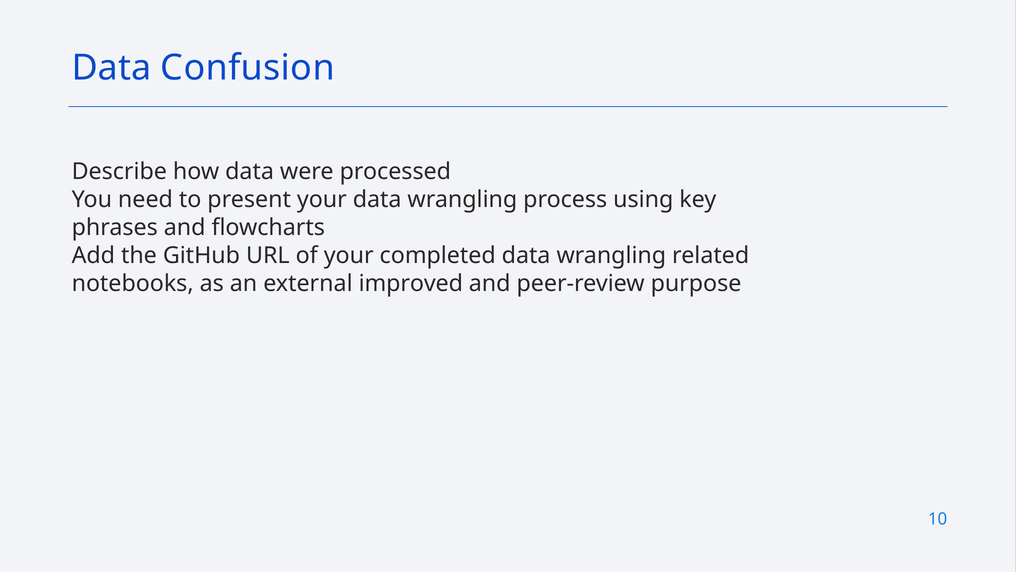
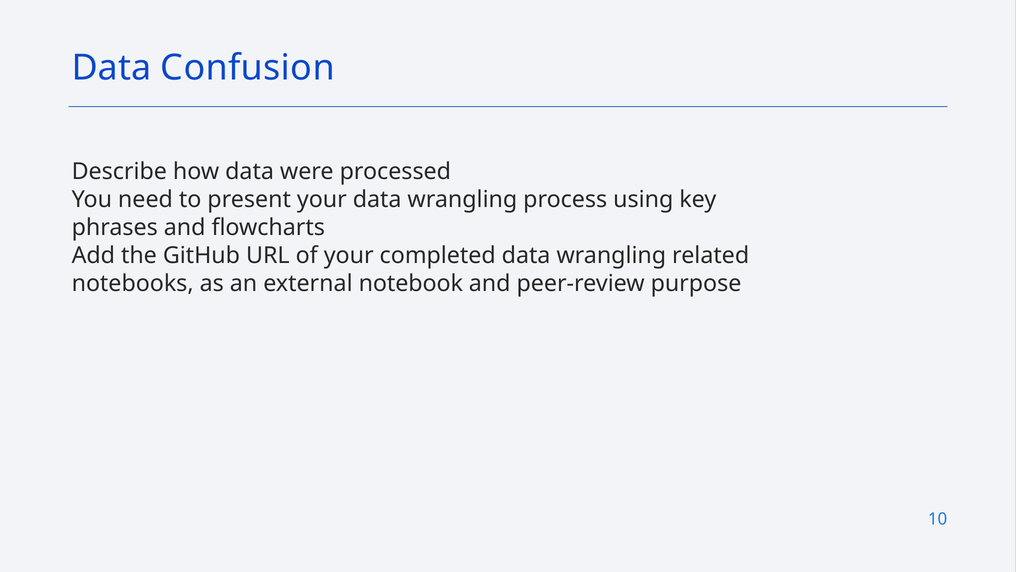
improved: improved -> notebook (411, 283)
